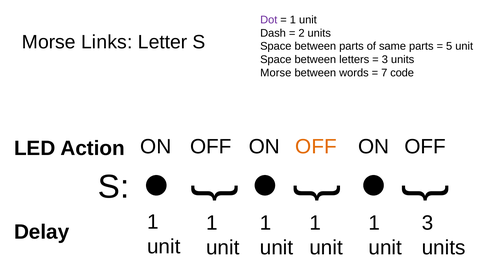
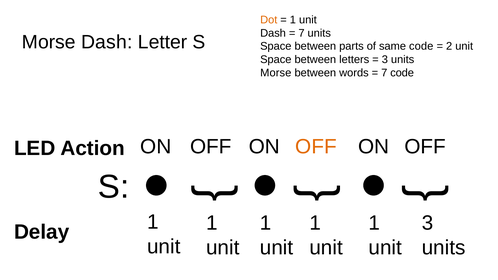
Dot colour: purple -> orange (269, 20)
2: 2 -> 7 (302, 33)
Morse Links: Links -> Dash (107, 42)
same parts: parts -> code (421, 46)
5: 5 -> 2 (449, 46)
